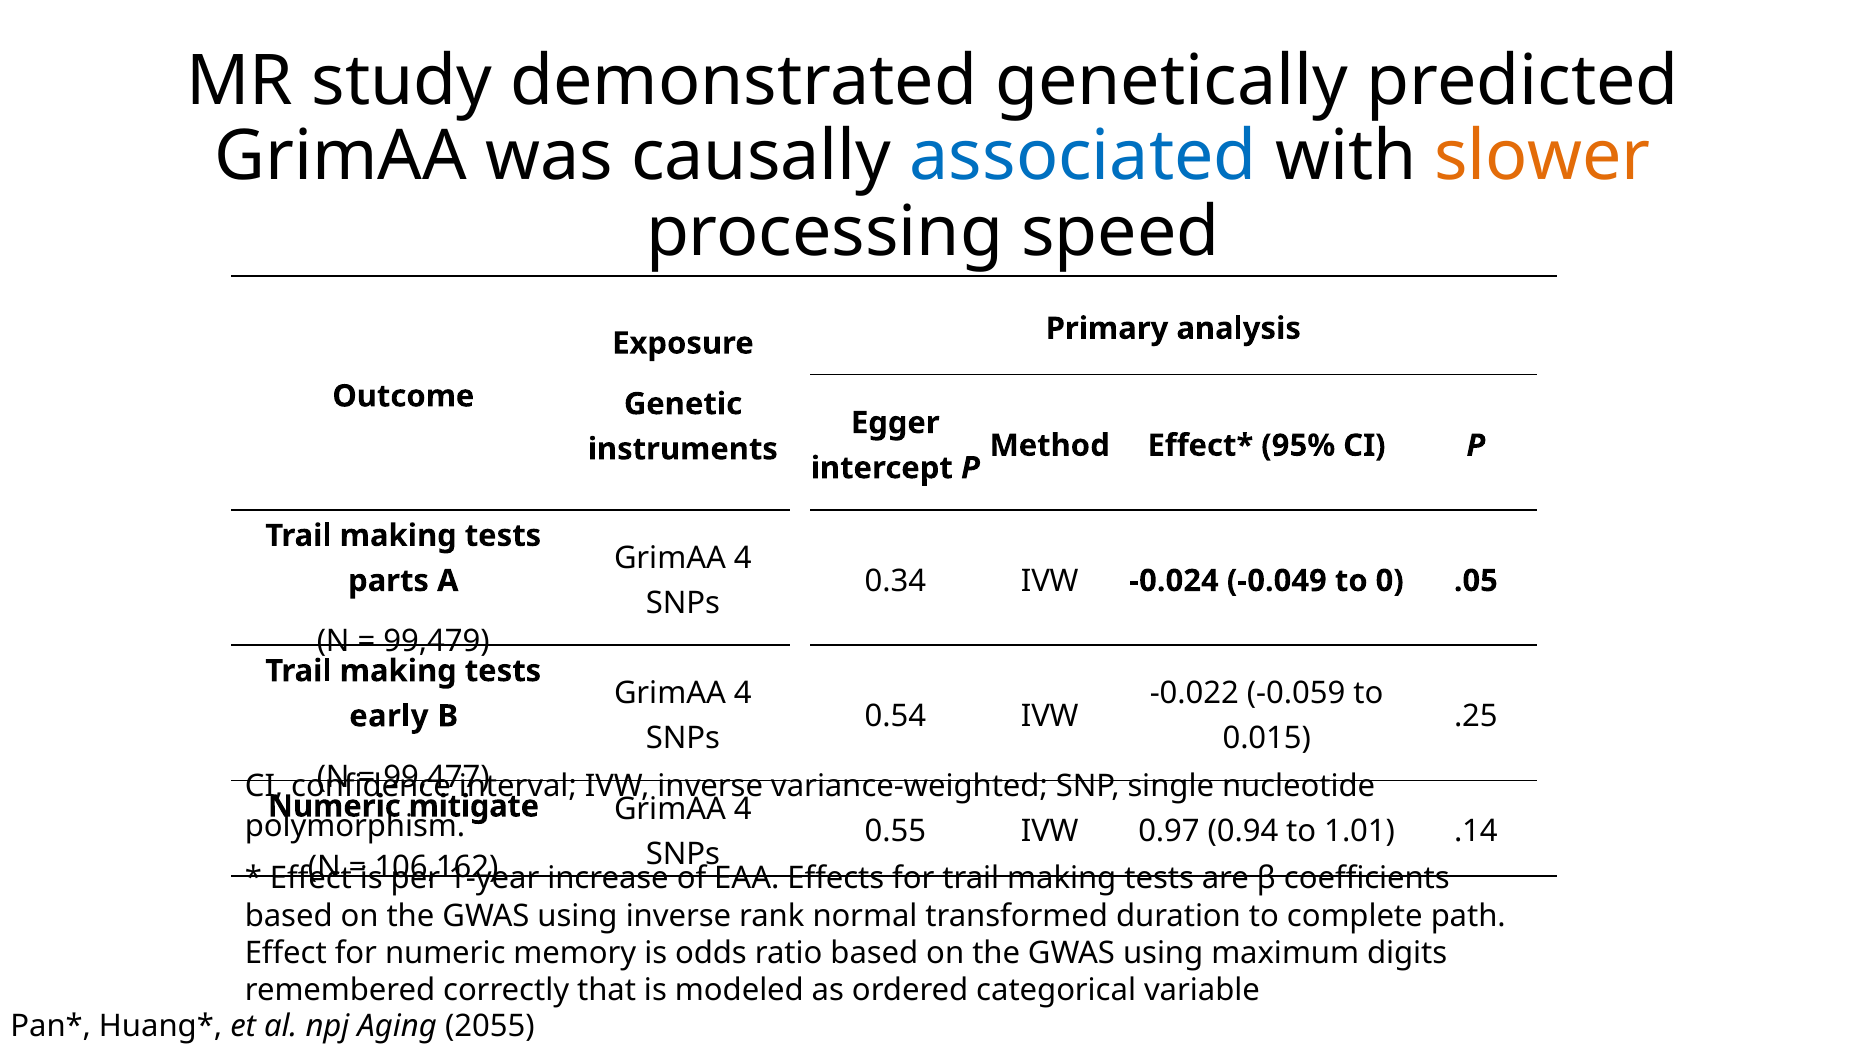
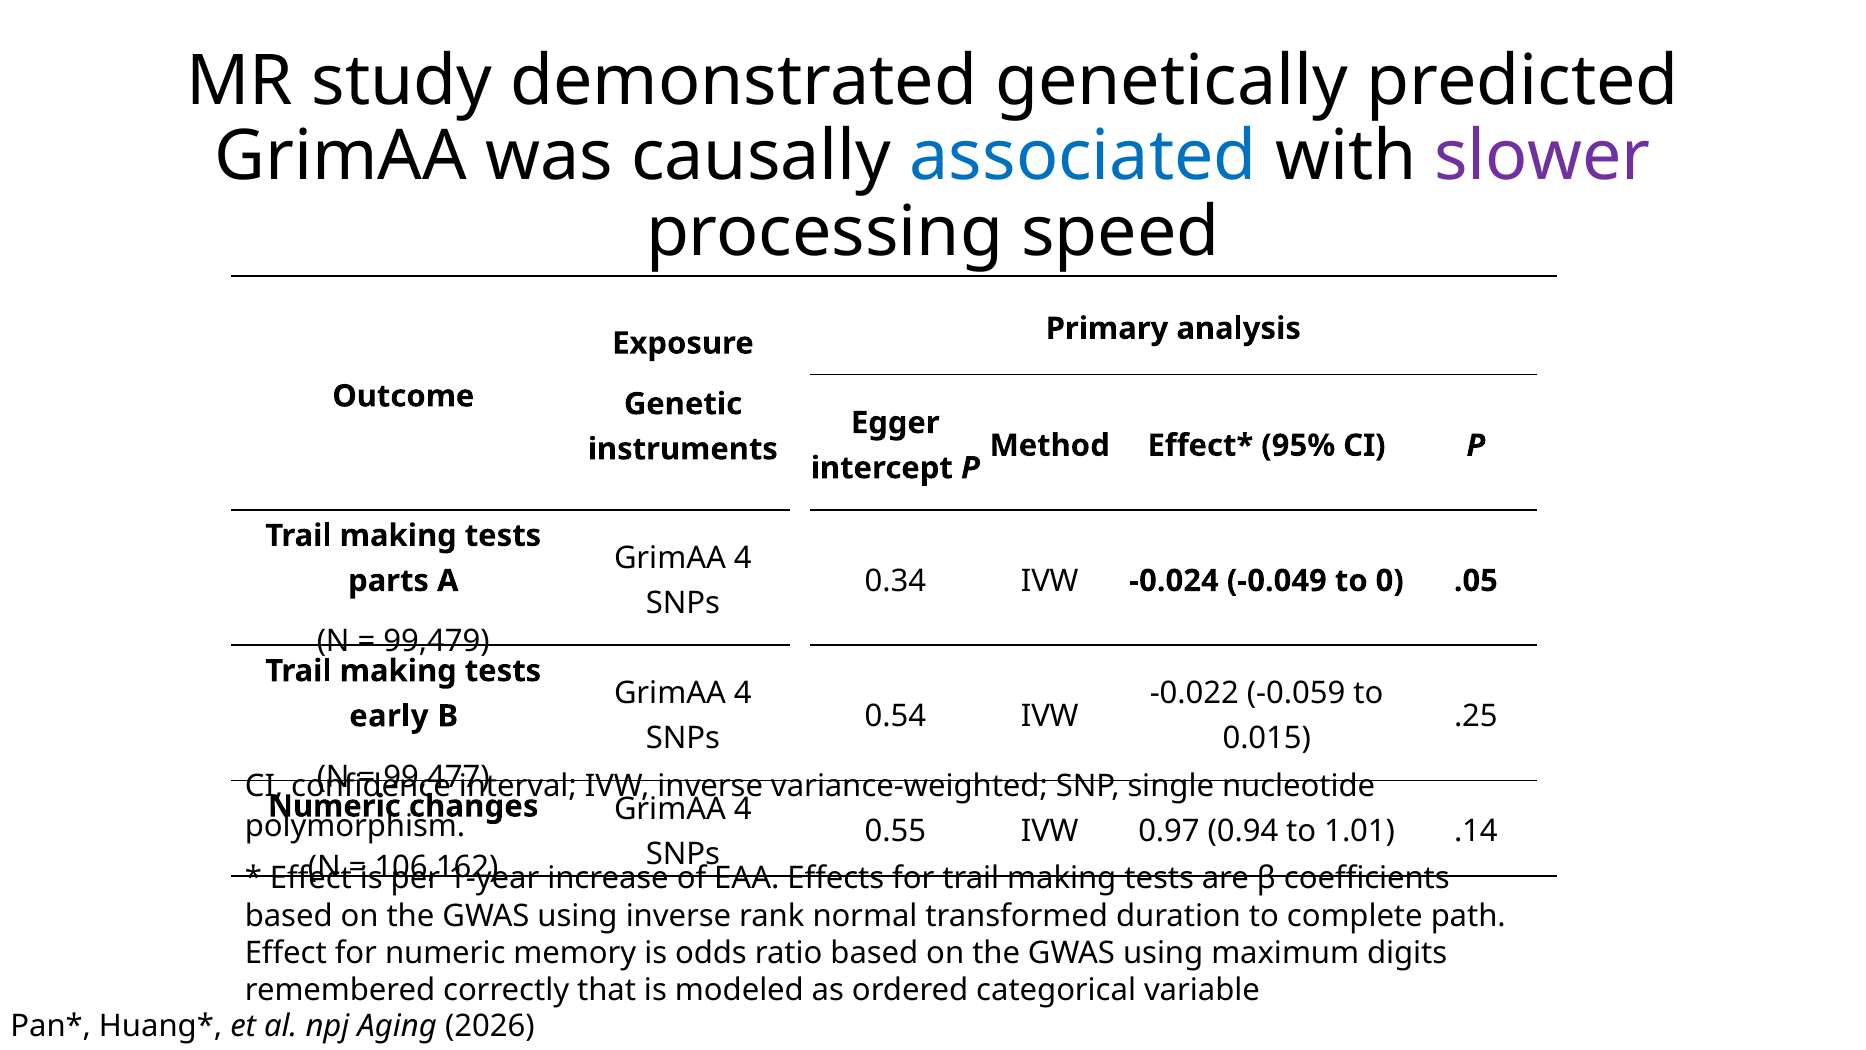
slower colour: orange -> purple (1543, 157)
mitigate: mitigate -> changes (474, 806)
2055: 2055 -> 2026 (490, 1026)
